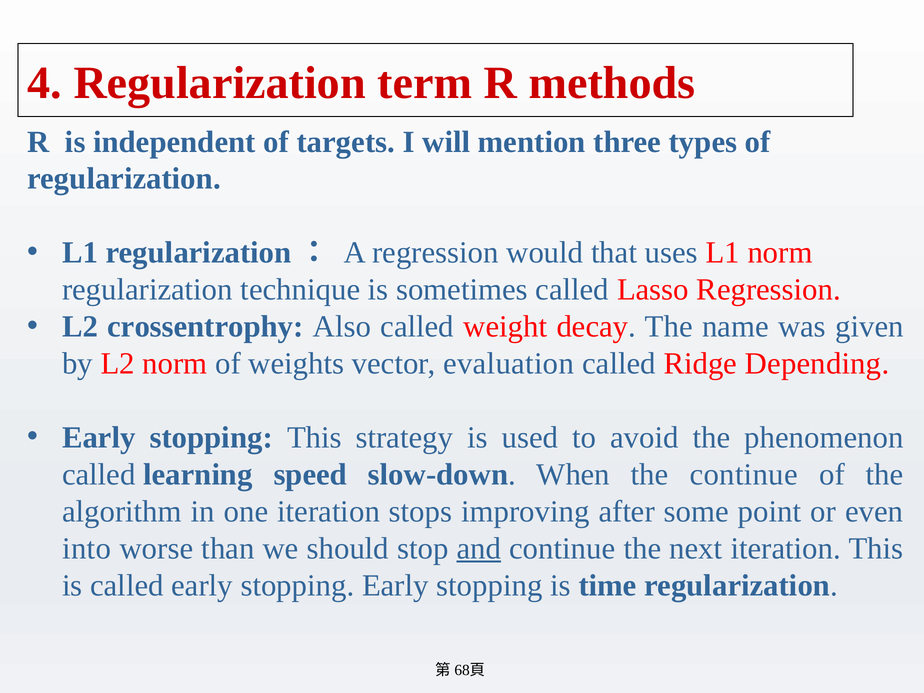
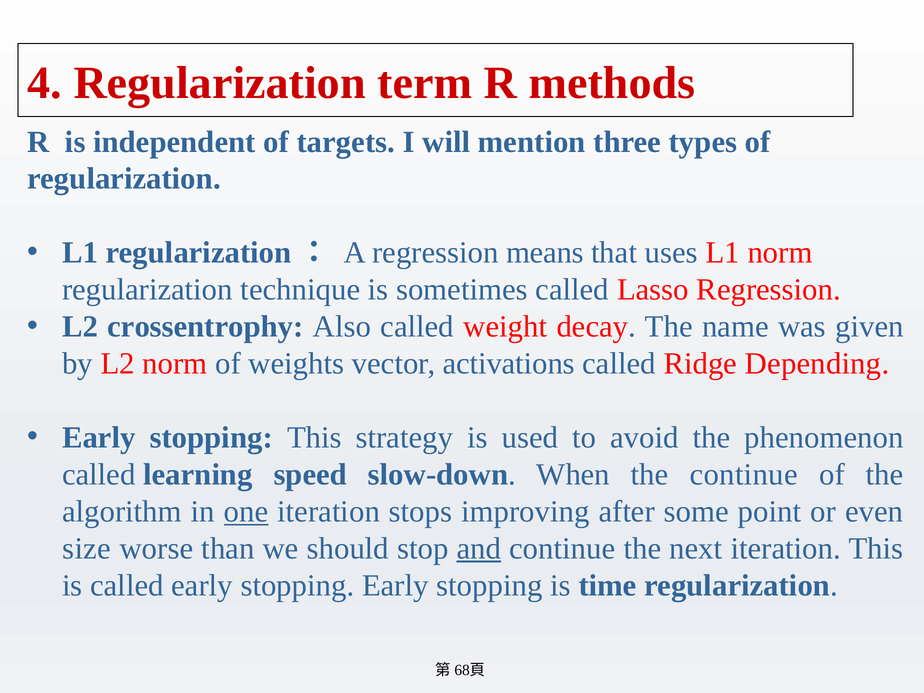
would: would -> means (545, 253)
evaluation: evaluation -> activations (509, 364)
one underline: none -> present (246, 511)
into: into -> size (87, 548)
